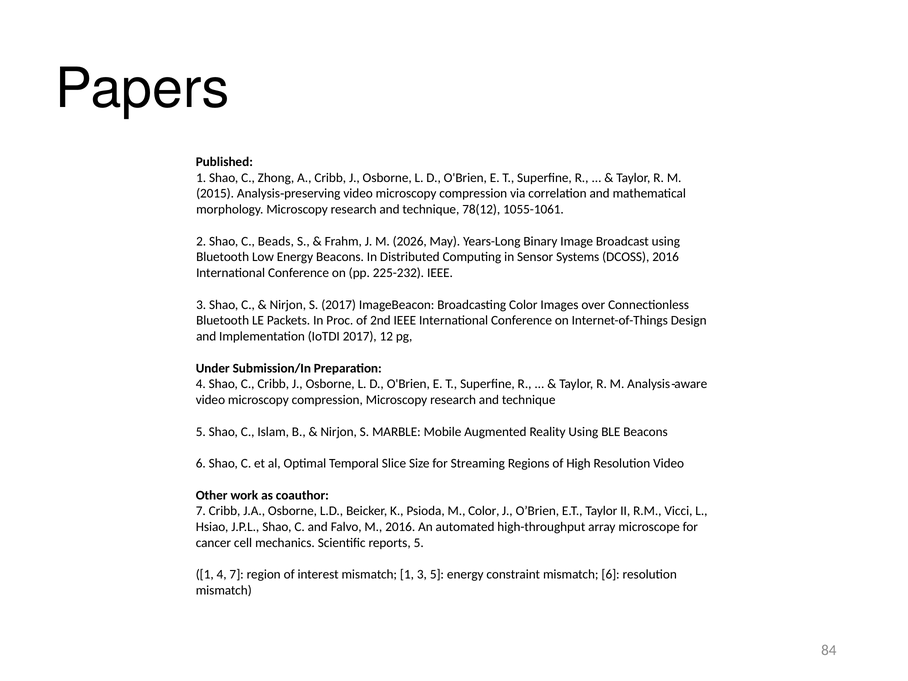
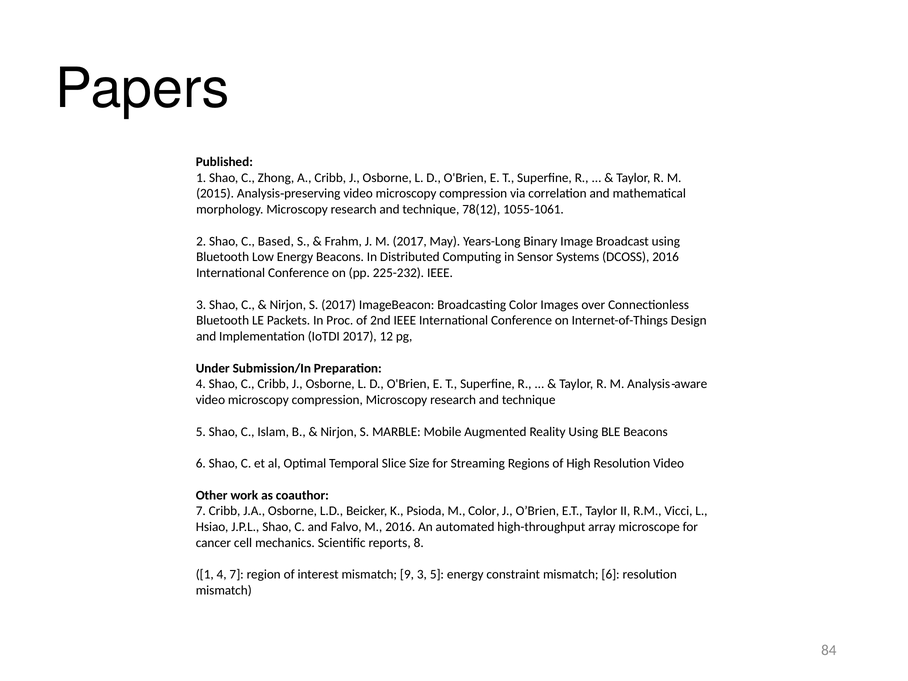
Beads: Beads -> Based (276, 241)
M 2026: 2026 -> 2017 (410, 241)
reports 5: 5 -> 8 (419, 543)
mismatch 1: 1 -> 9 (407, 575)
